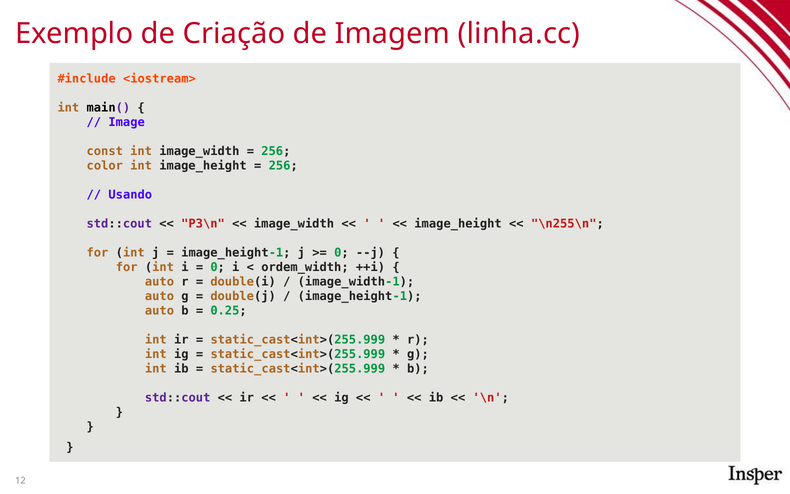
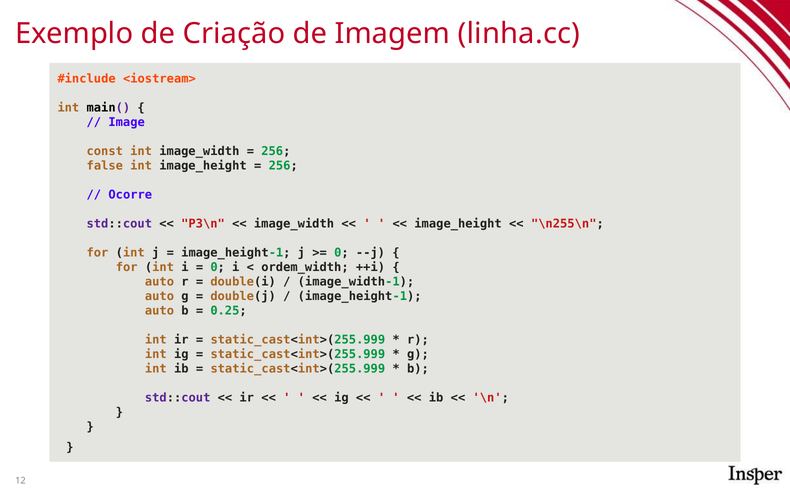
color: color -> false (105, 166)
Usando: Usando -> Ocorre (130, 195)
